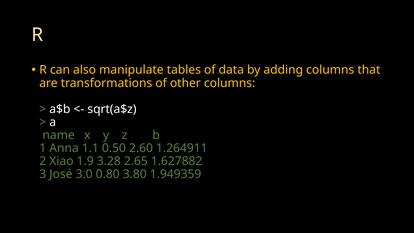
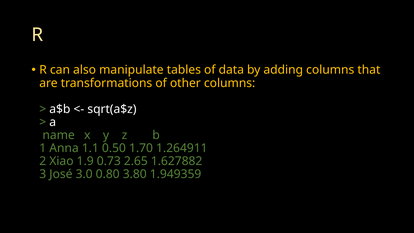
2.60: 2.60 -> 1.70 (141, 148)
3.28: 3.28 -> 0.73 (109, 161)
